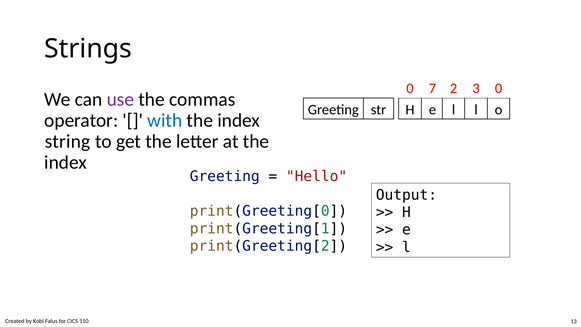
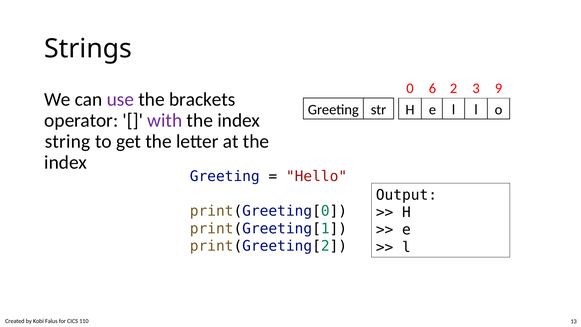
7: 7 -> 6 (432, 88)
2 0: 0 -> 9 (499, 88)
commas: commas -> brackets (202, 100)
with colour: blue -> purple (165, 120)
